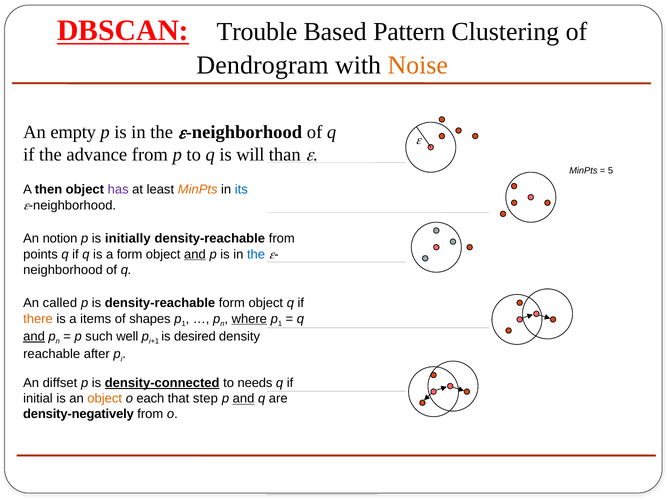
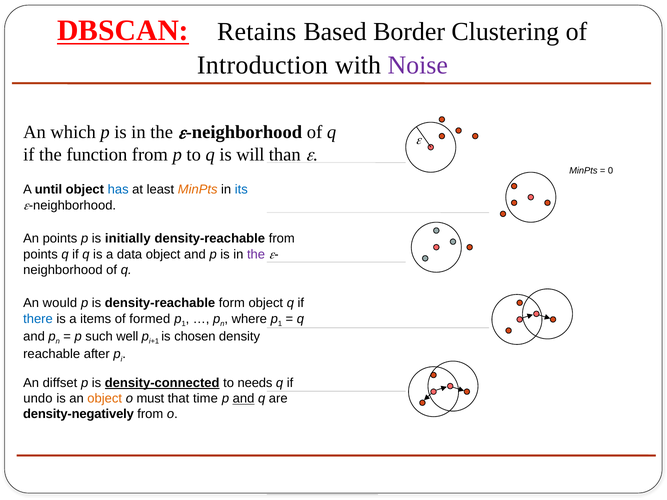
Trouble: Trouble -> Retains (257, 32)
Pattern: Pattern -> Border (409, 32)
Dendrogram: Dendrogram -> Introduction (262, 65)
Noise colour: orange -> purple (418, 65)
empty: empty -> which (73, 132)
advance: advance -> function (97, 155)
5: 5 -> 0 (610, 171)
then: then -> until (48, 190)
has colour: purple -> blue (118, 190)
An notion: notion -> points (60, 239)
a form: form -> data (130, 254)
and underline: present -> none (195, 254)
the colour: blue -> purple (256, 254)
called: called -> would (60, 303)
there colour: orange -> blue (38, 319)
shapes: shapes -> formed (150, 319)
where underline: present -> none (249, 319)
and underline: present -> none (34, 337)
desired: desired -> chosen (195, 337)
initial: initial -> undo (38, 399)
each: each -> must (150, 399)
step: step -> time (205, 399)
